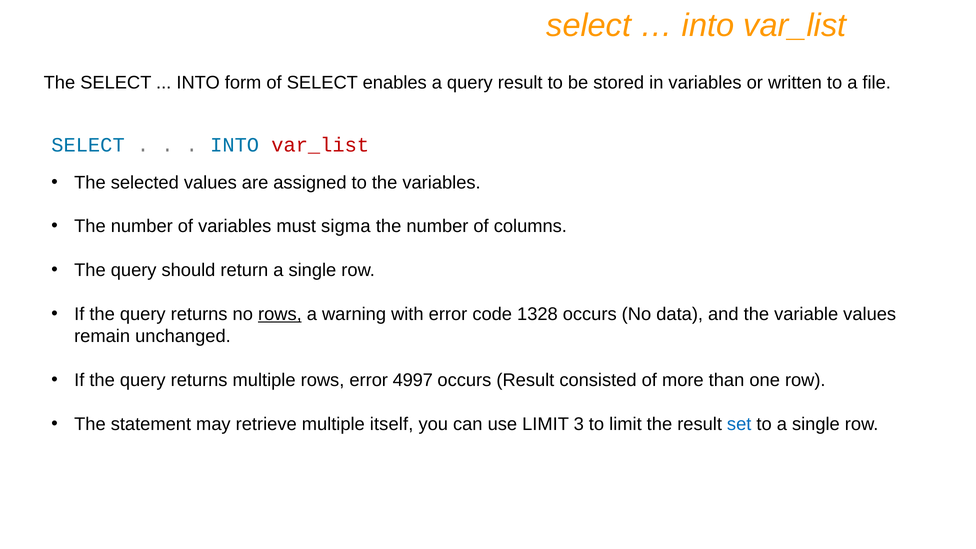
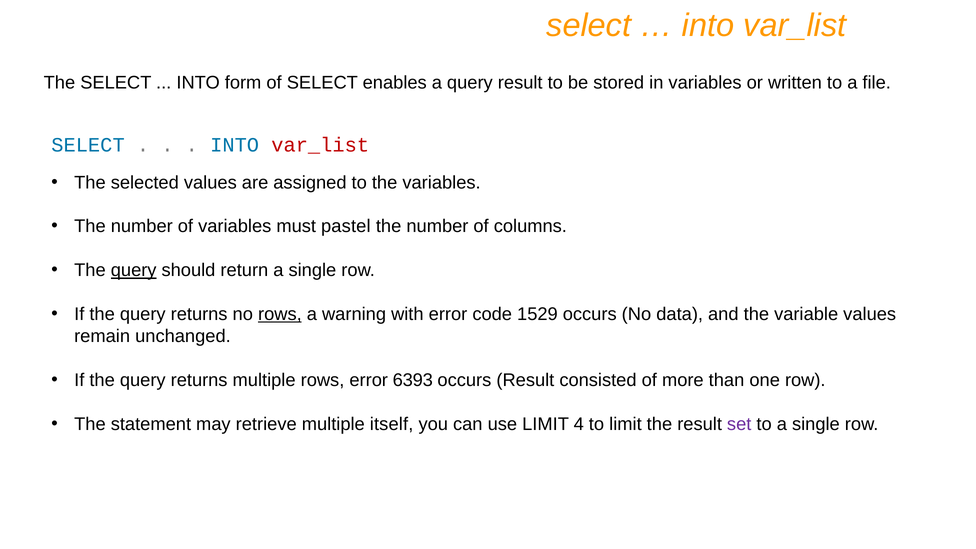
sigma: sigma -> pastel (346, 226)
query underline: none -> present (134, 270)
1328: 1328 -> 1529 (537, 314)
4997: 4997 -> 6393 (413, 380)
3: 3 -> 4 (579, 424)
set colour: blue -> purple (739, 424)
